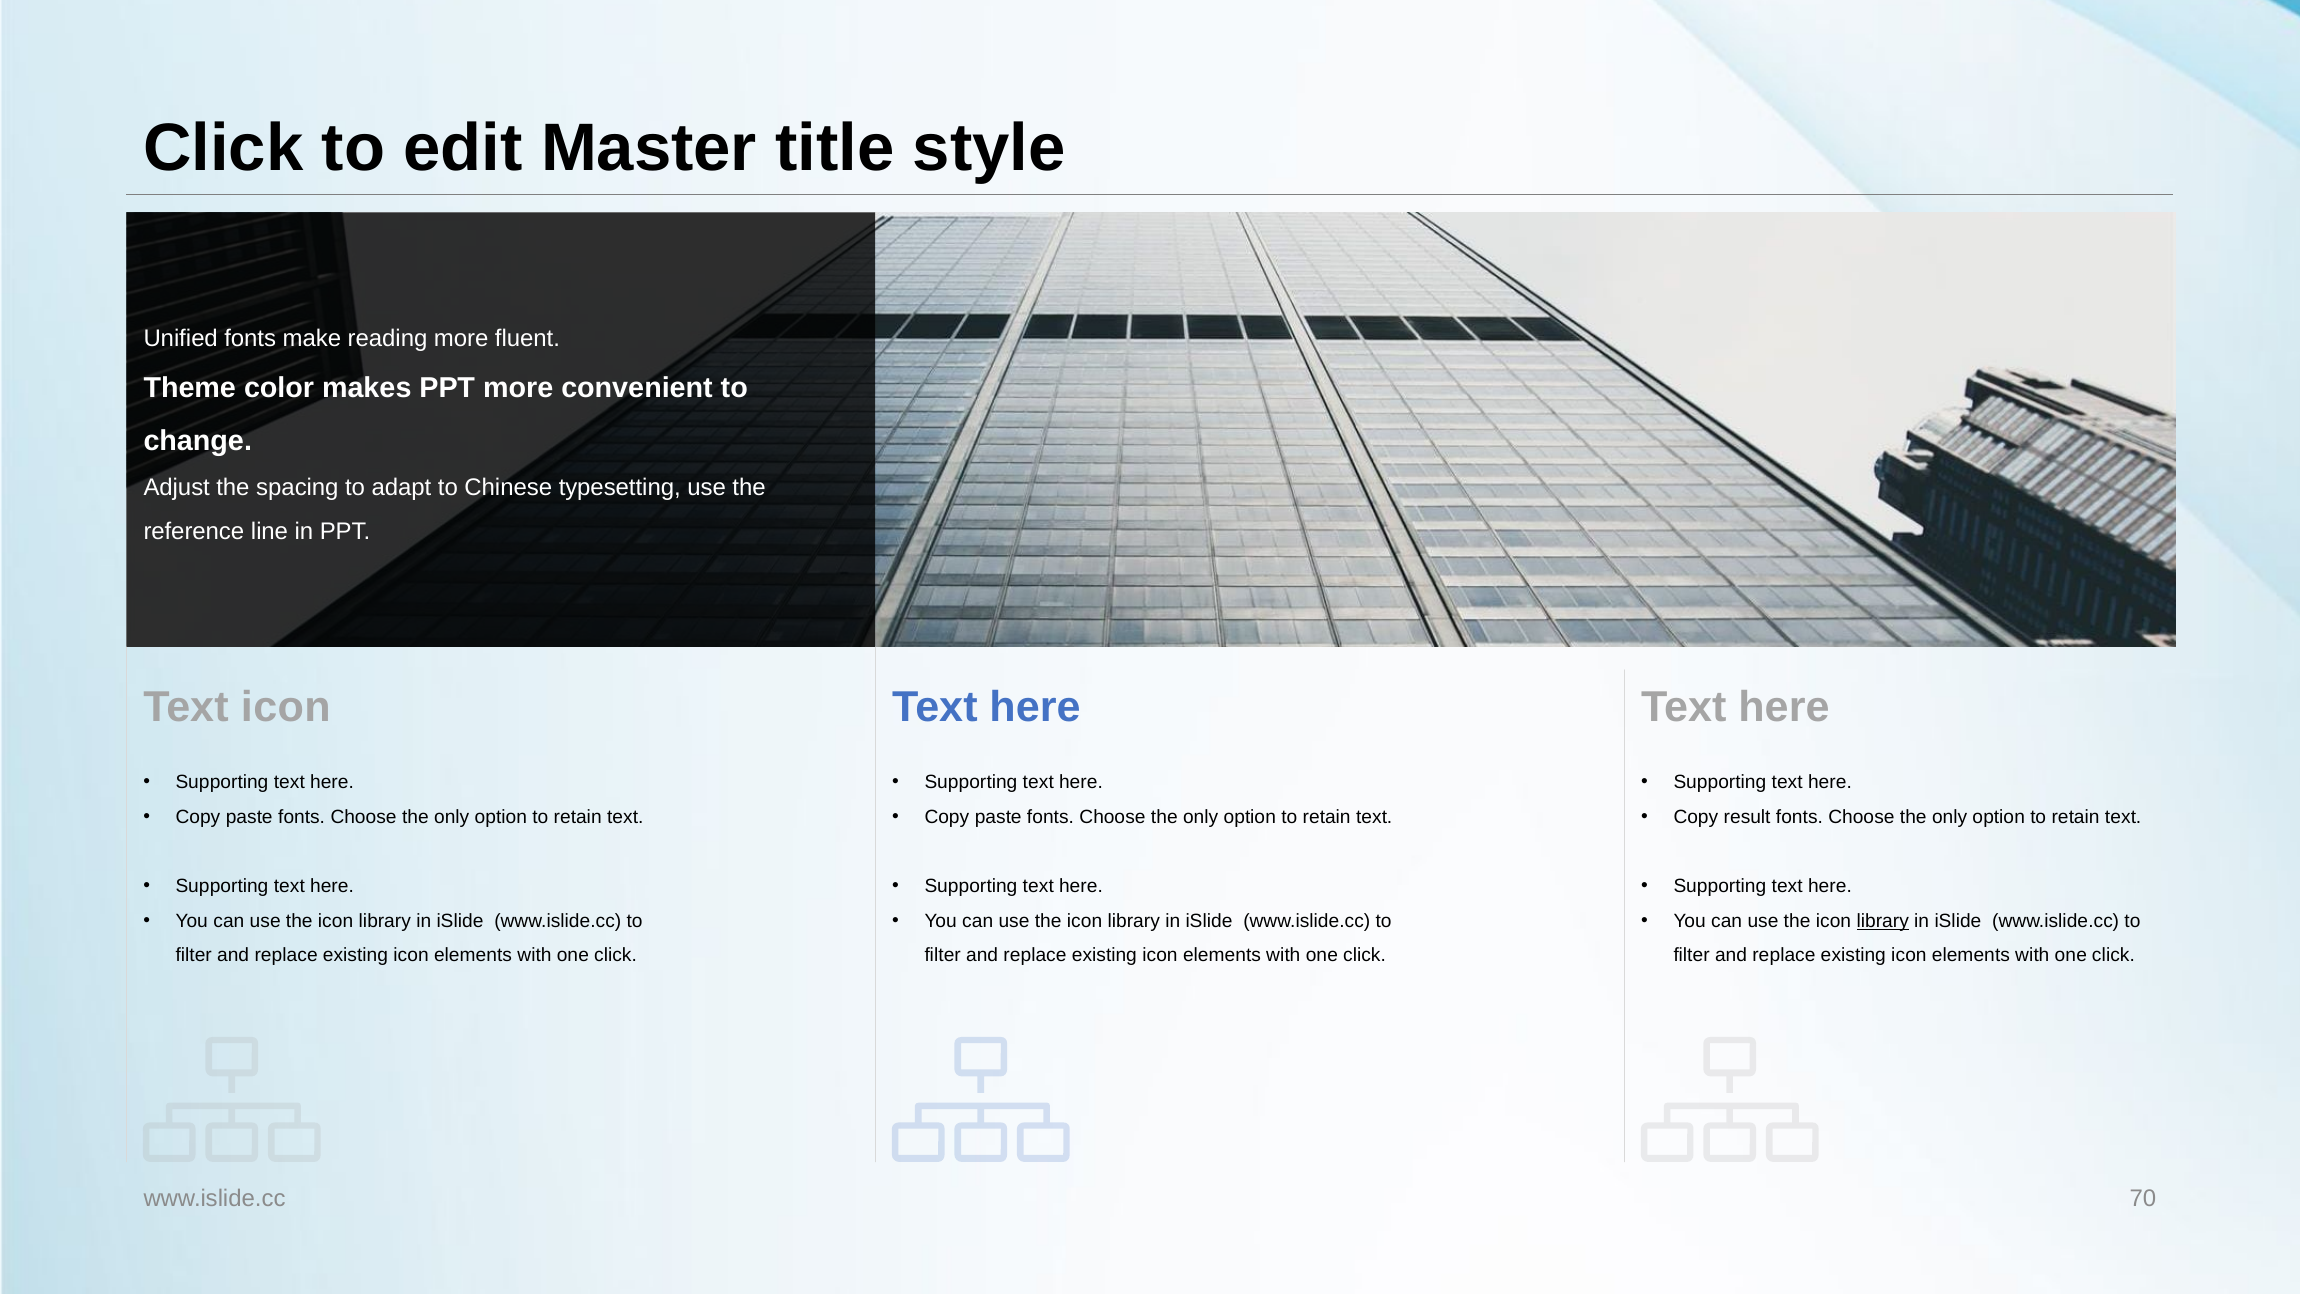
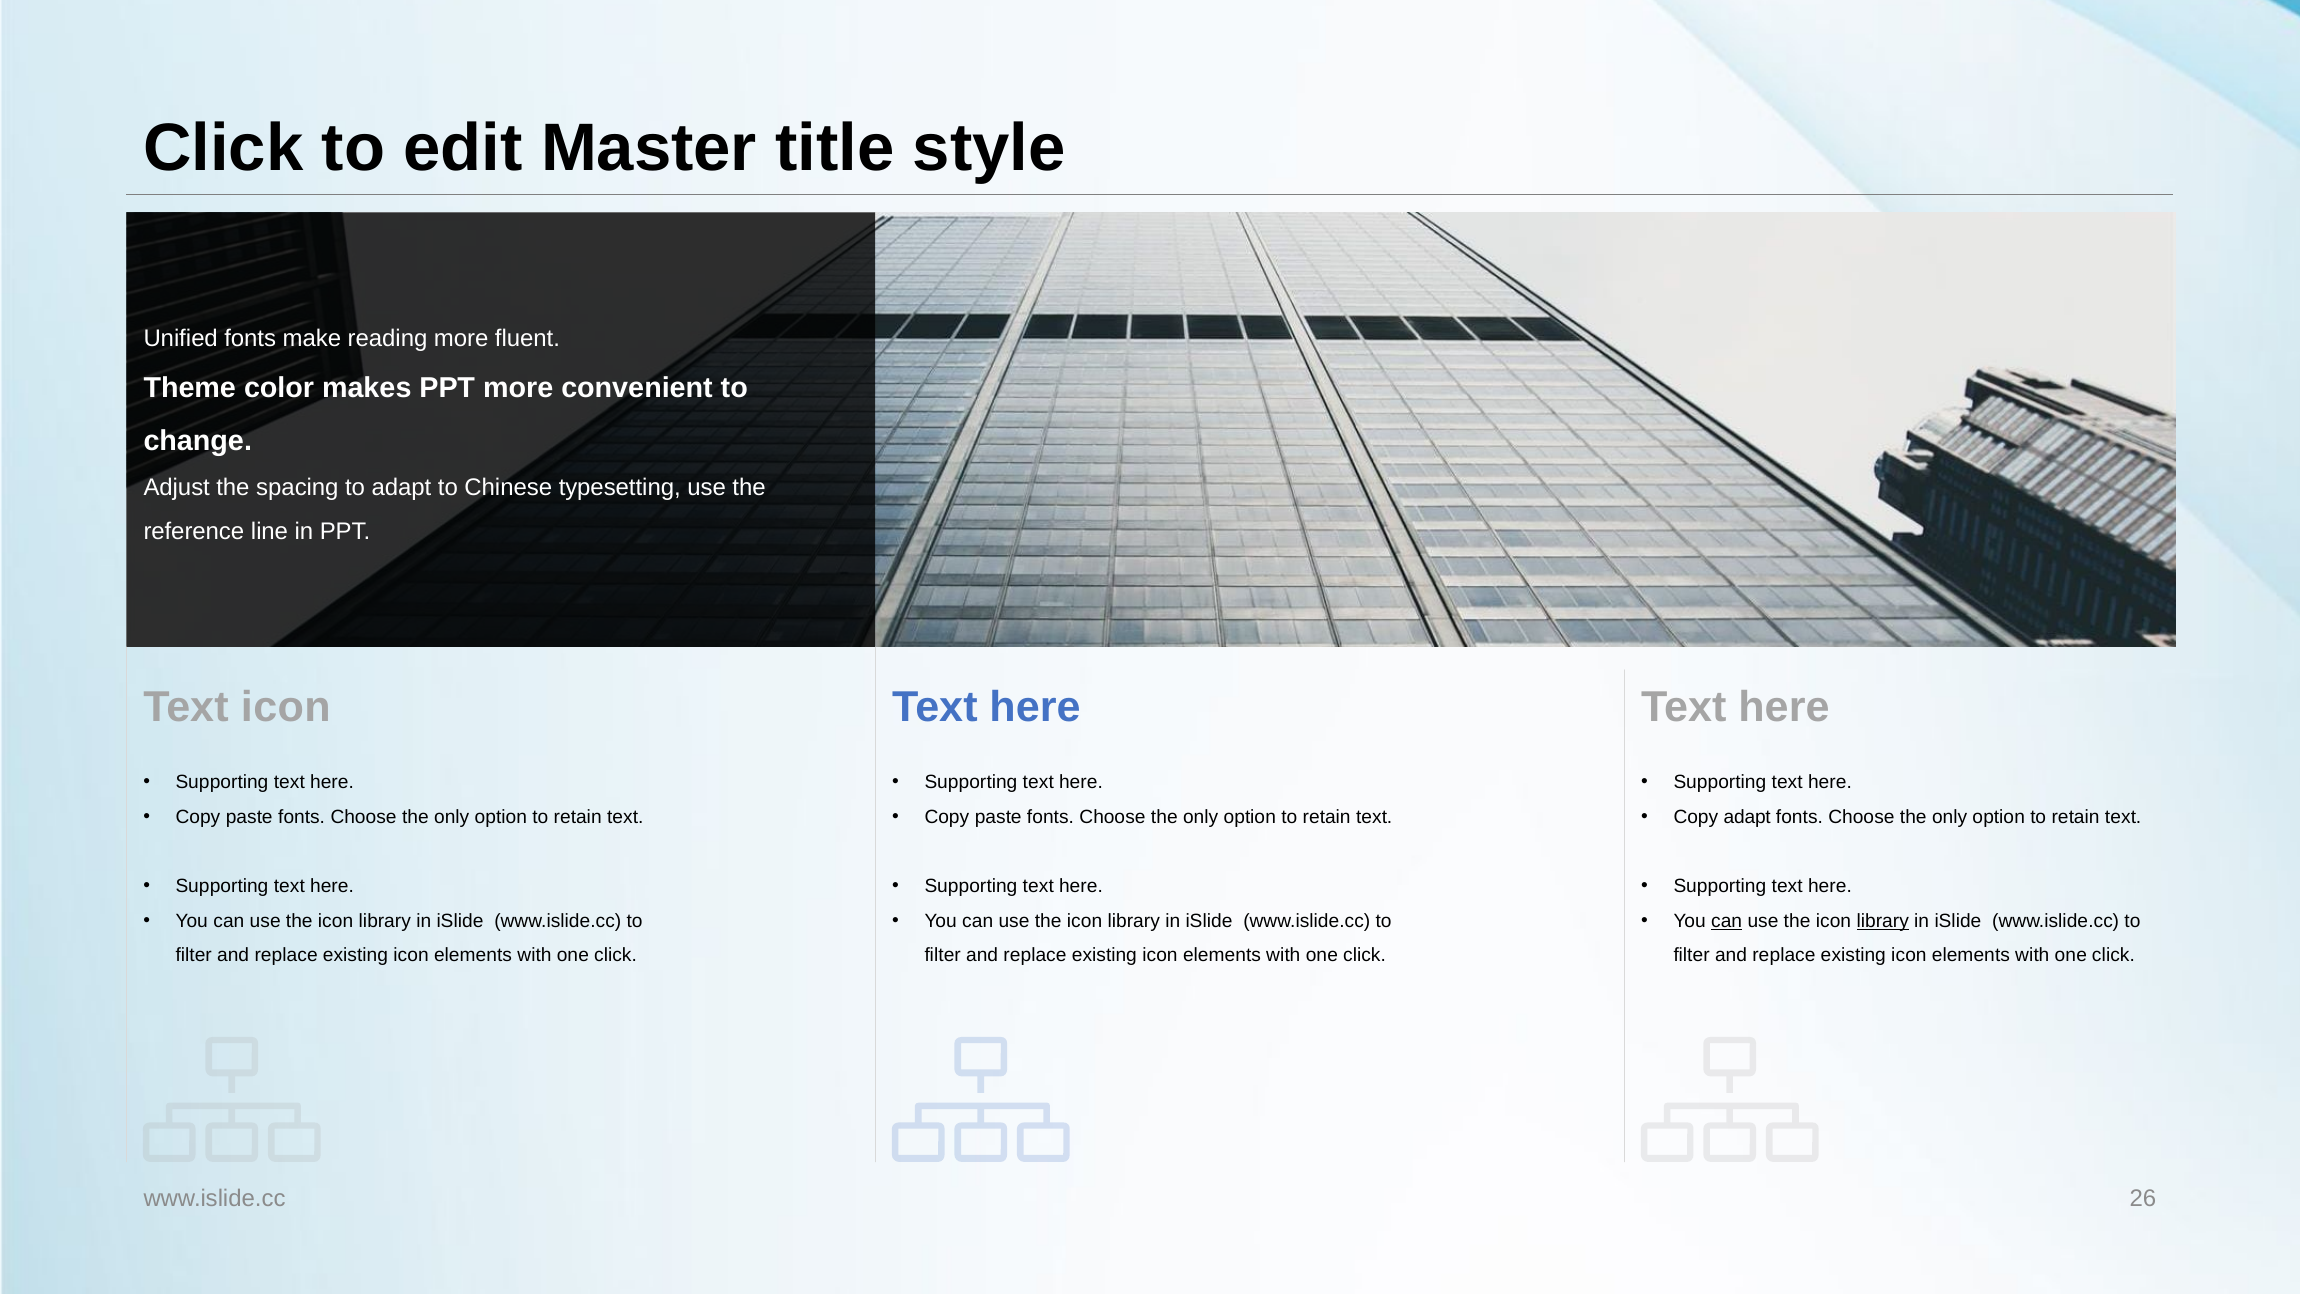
Copy result: result -> adapt (1747, 817)
can underline: none -> present (1727, 921)
70: 70 -> 26 (2143, 1198)
